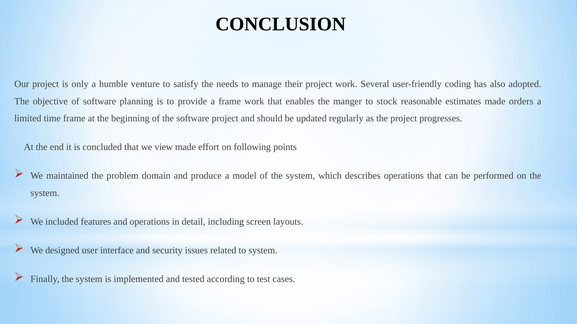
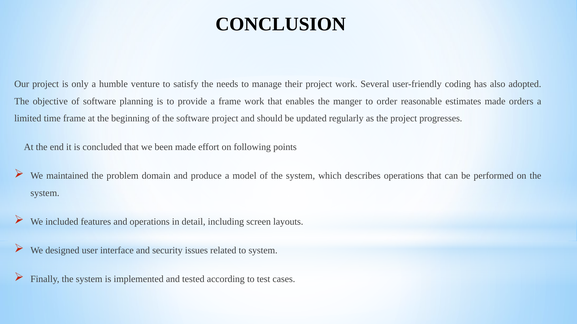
stock: stock -> order (387, 101)
view: view -> been (164, 147)
